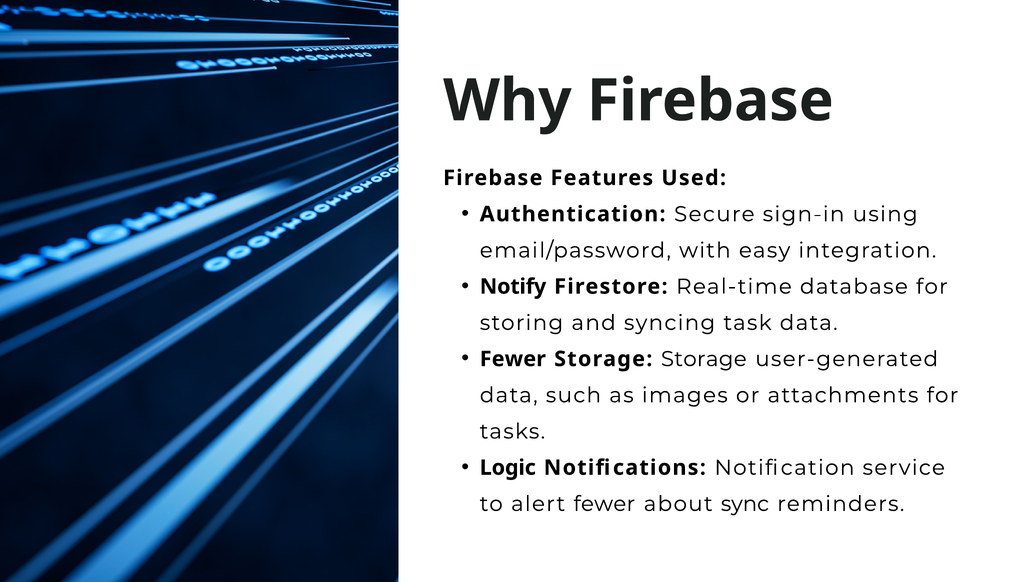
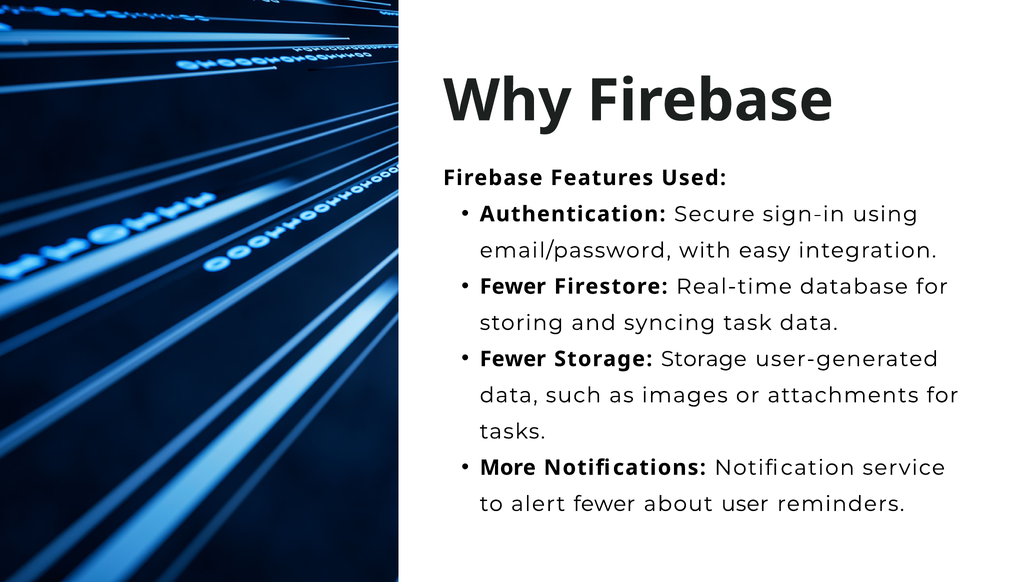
Notify: Notify -> Fewer (513, 286)
Logic: Logic -> More (508, 467)
sync: sync -> user (745, 504)
